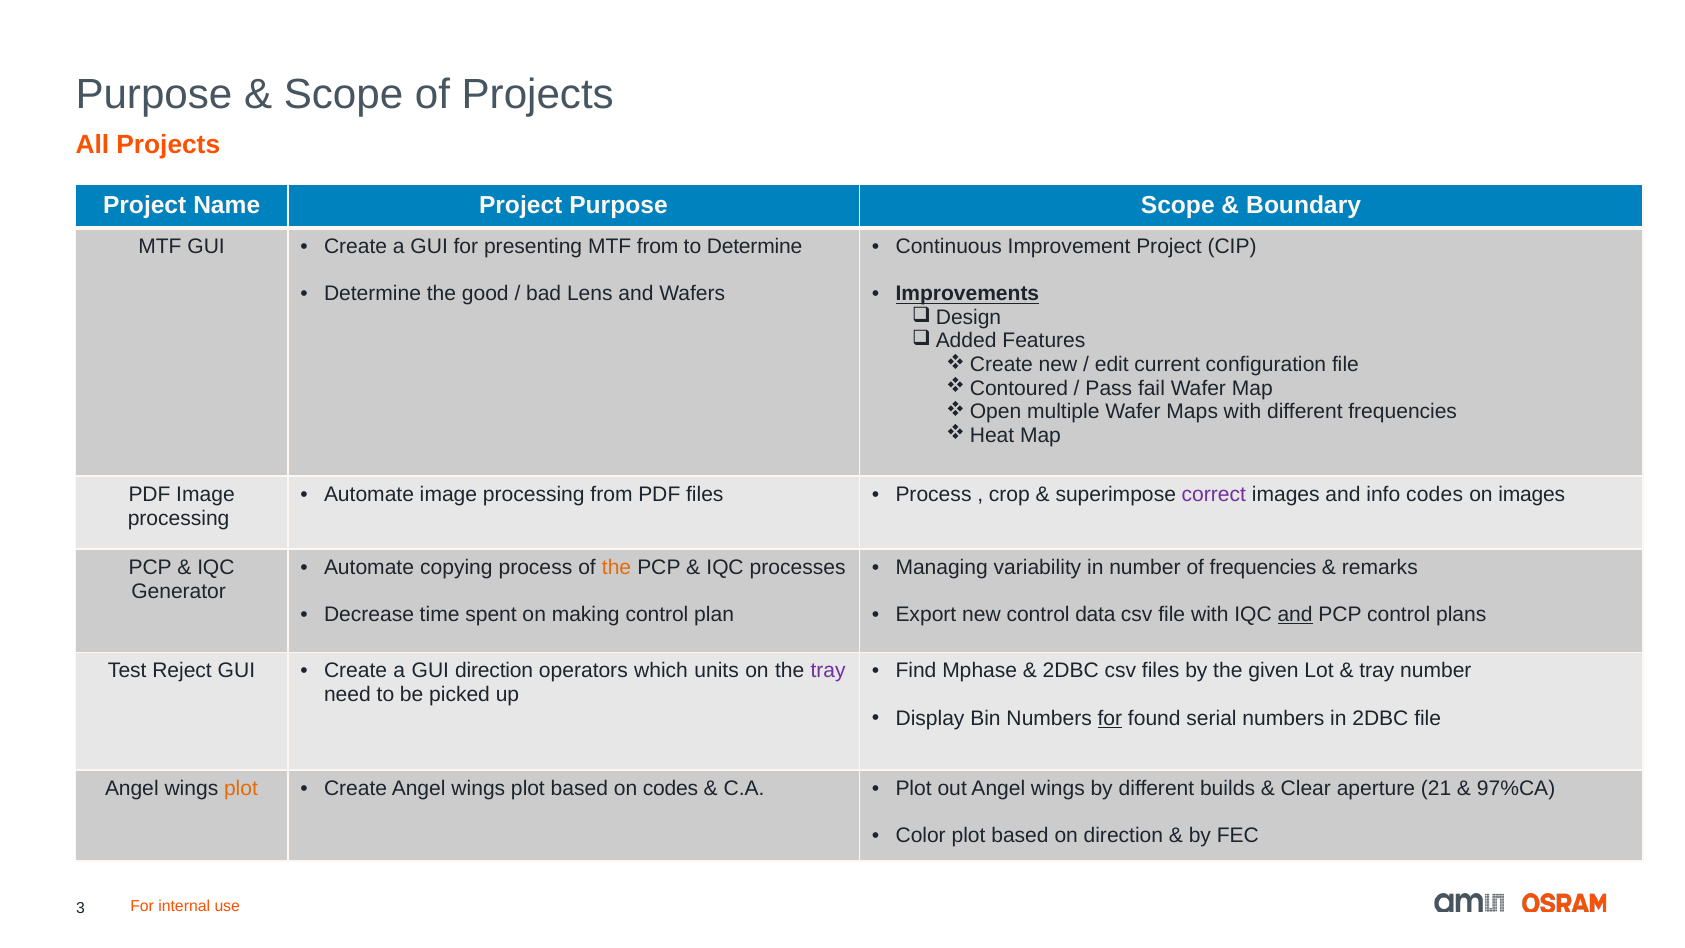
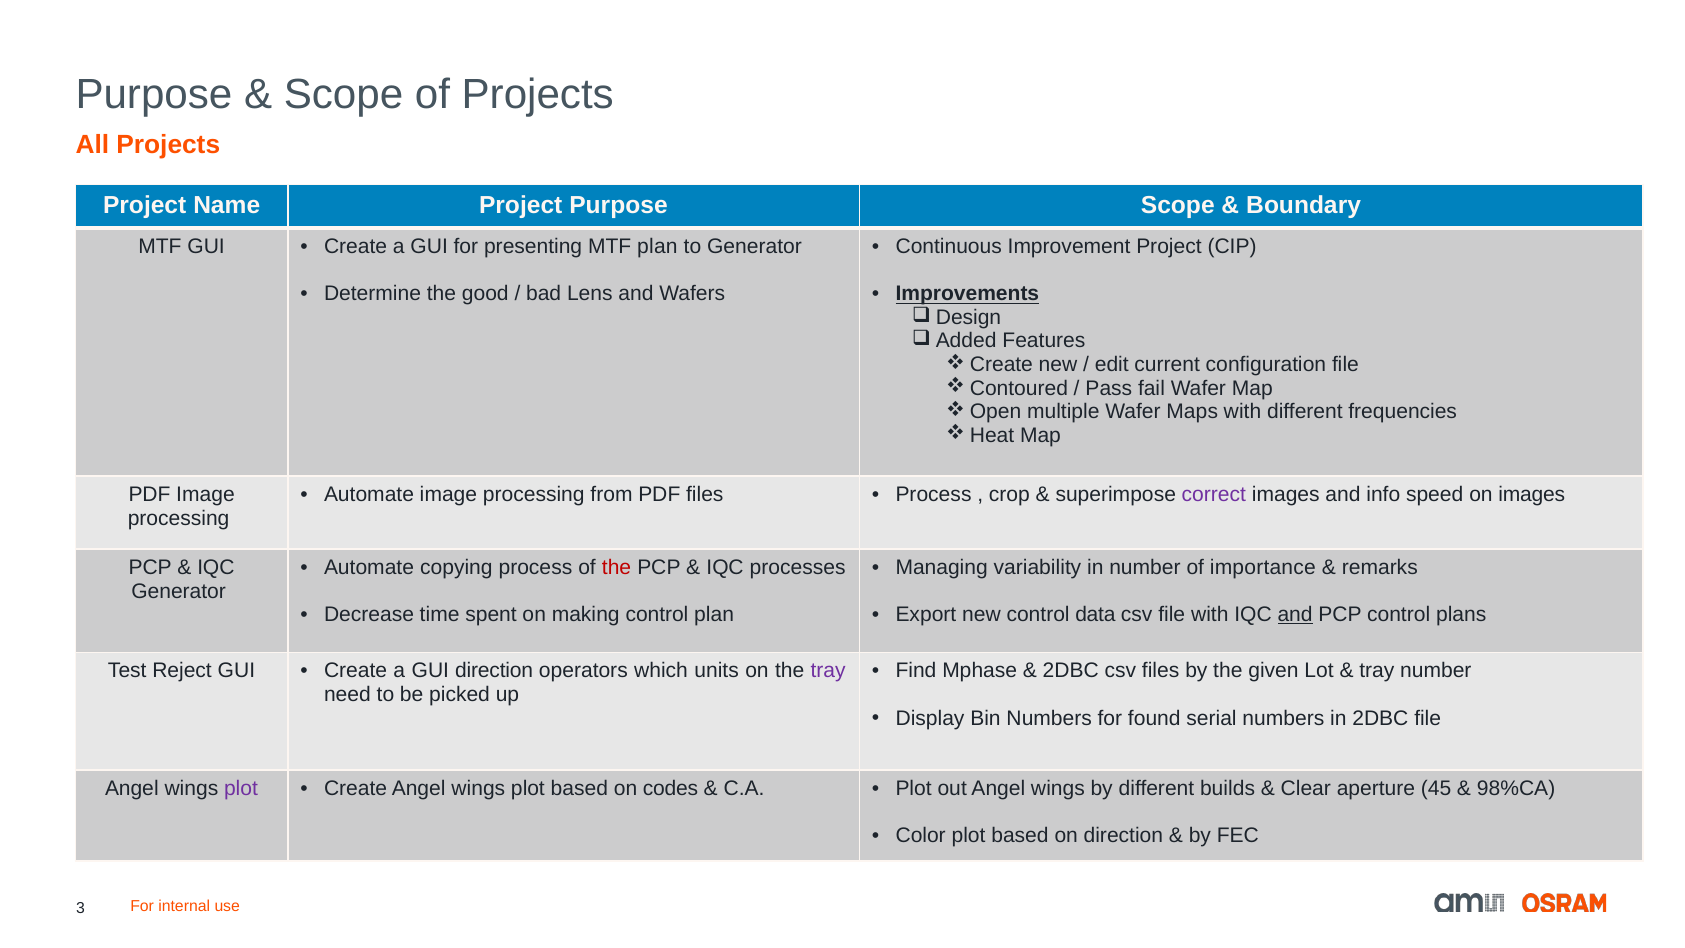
MTF from: from -> plan (657, 247)
to Determine: Determine -> Generator (754, 247)
info codes: codes -> speed (1435, 495)
the colour: orange -> red (617, 567)
of frequencies: frequencies -> importance (1263, 567)
for underline: present -> none (1110, 718)
plot colour: orange -> purple (241, 788)
21: 21 -> 45 (1436, 788)
97%CA: 97%CA -> 98%CA (1516, 788)
